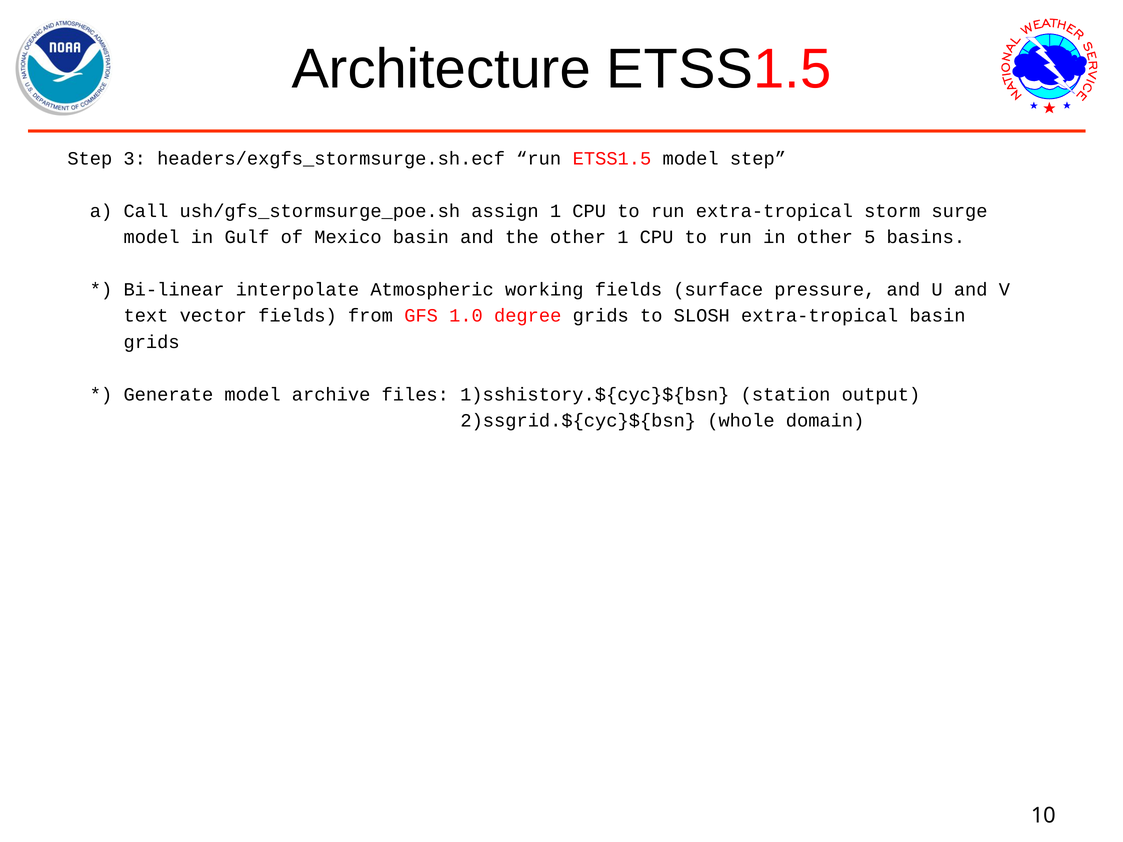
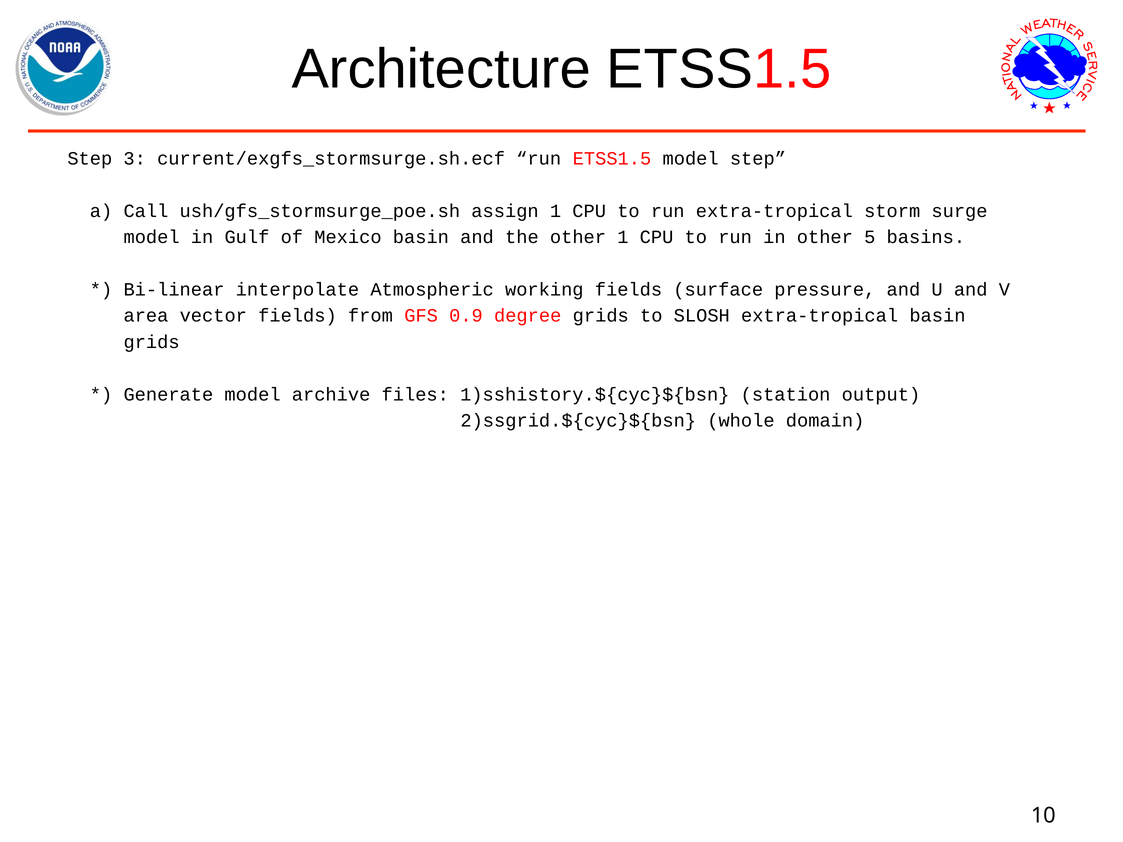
headers/exgfs_stormsurge.sh.ecf: headers/exgfs_stormsurge.sh.ecf -> current/exgfs_stormsurge.sh.ecf (331, 159)
text: text -> area (146, 316)
1.0: 1.0 -> 0.9 (466, 316)
